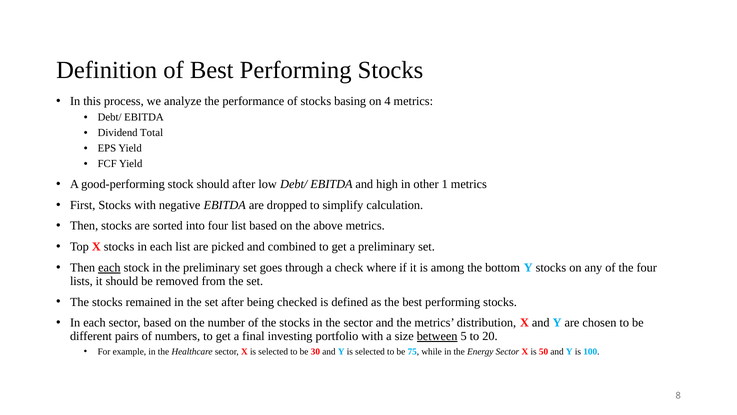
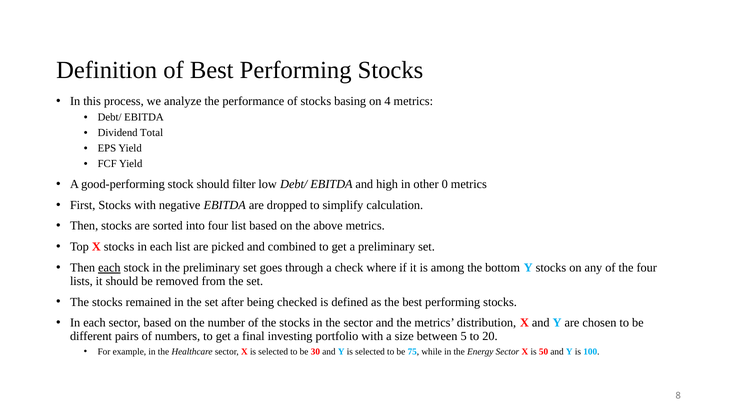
should after: after -> filter (244, 184)
1: 1 -> 0 (445, 184)
between underline: present -> none (437, 336)
